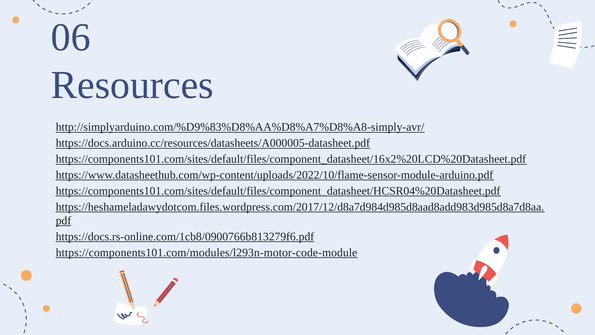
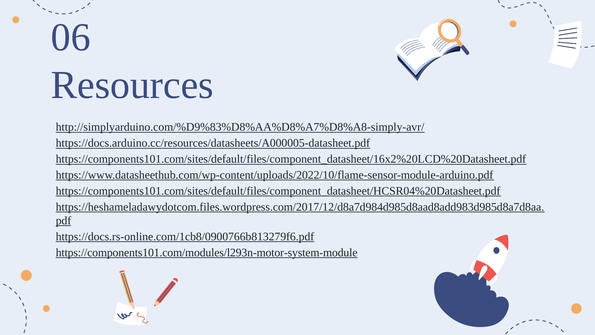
https://components101.com/modules/l293n-motor-code-module: https://components101.com/modules/l293n-motor-code-module -> https://components101.com/modules/l293n-motor-system-module (207, 252)
